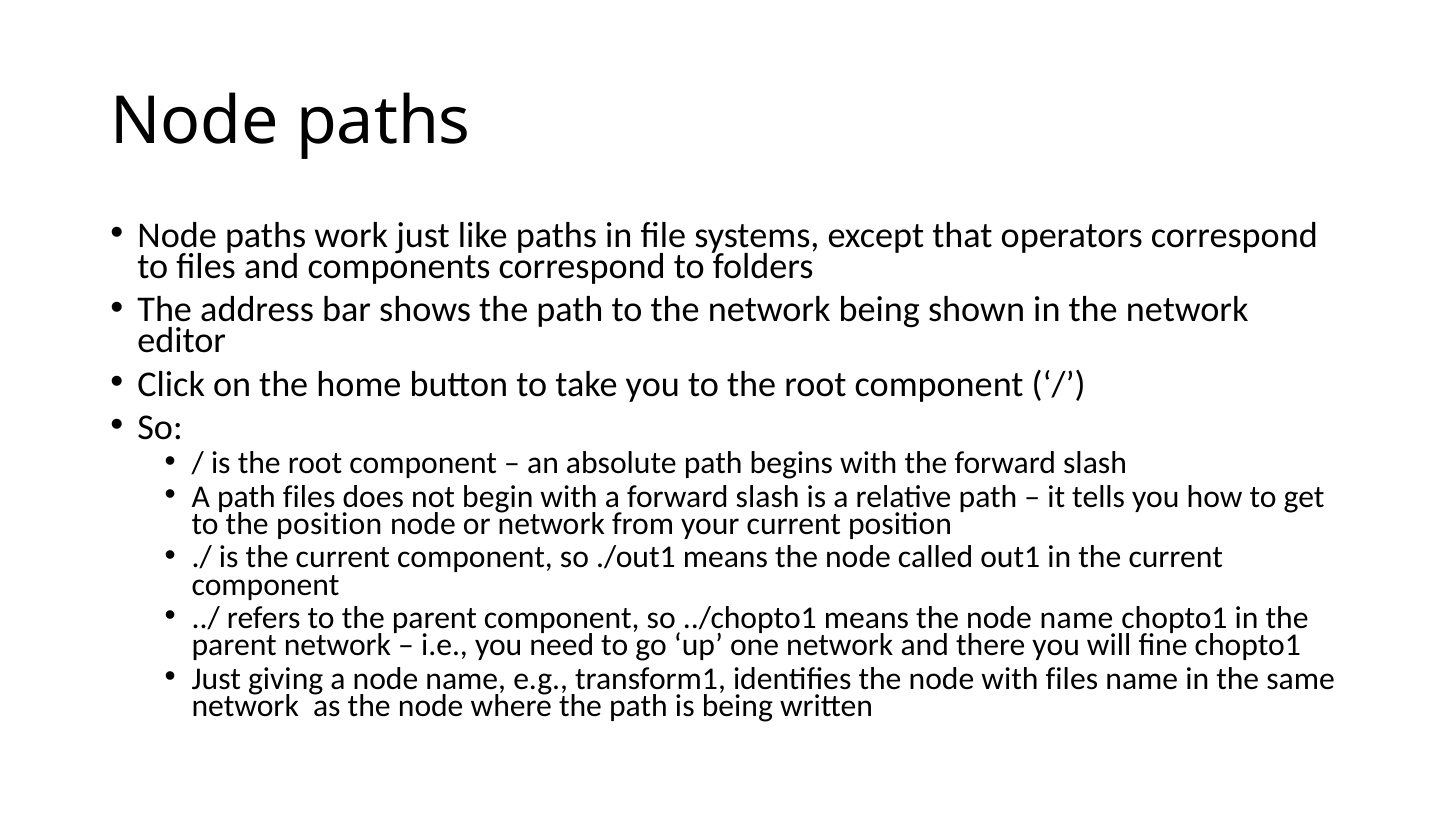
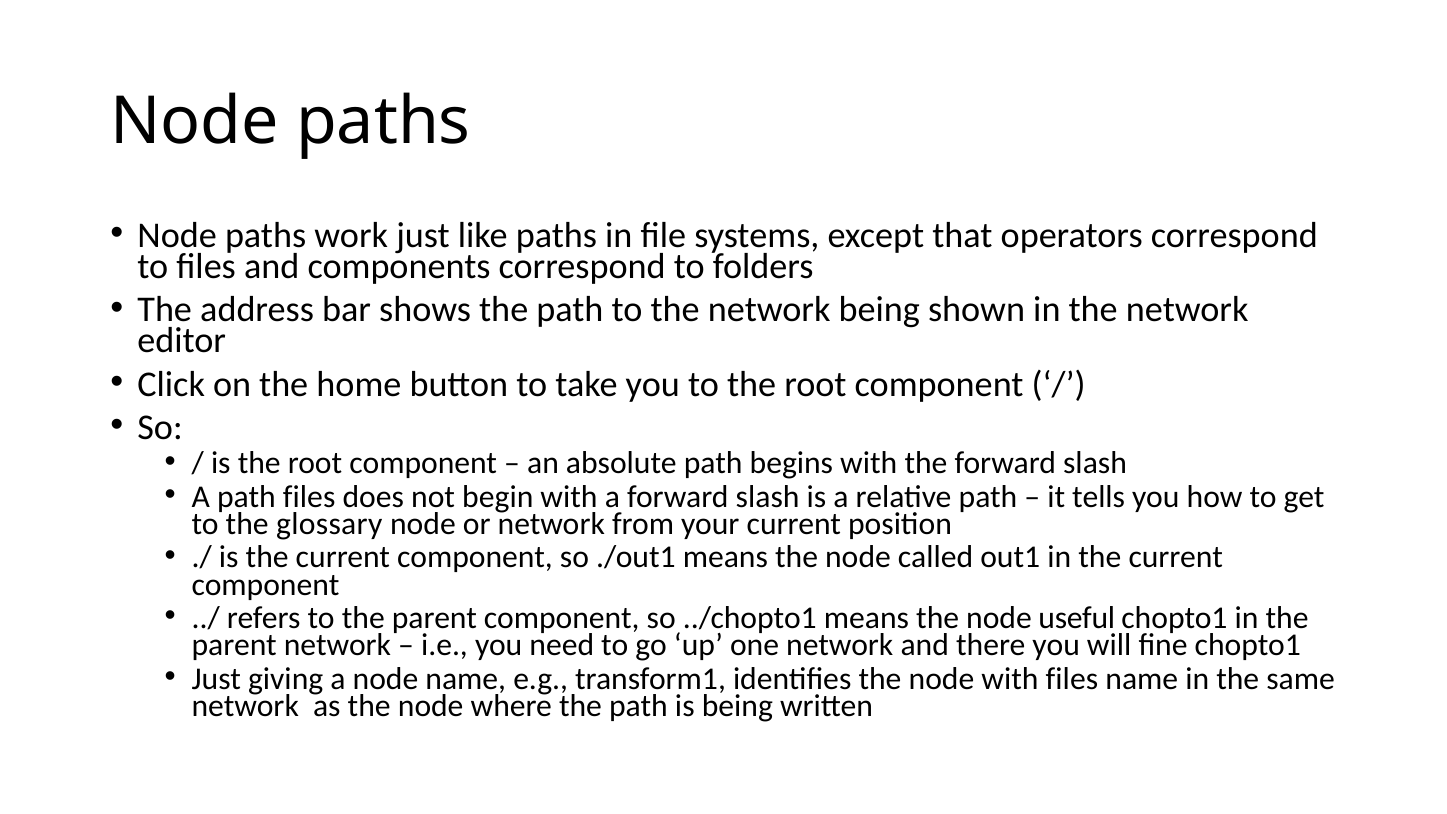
the position: position -> glossary (329, 524)
the node name: name -> useful (1077, 618)
